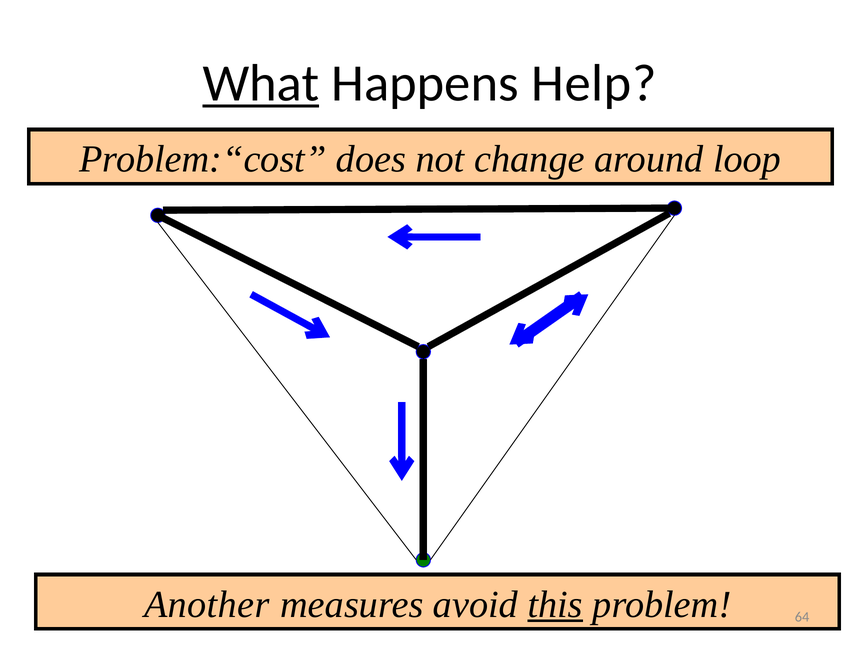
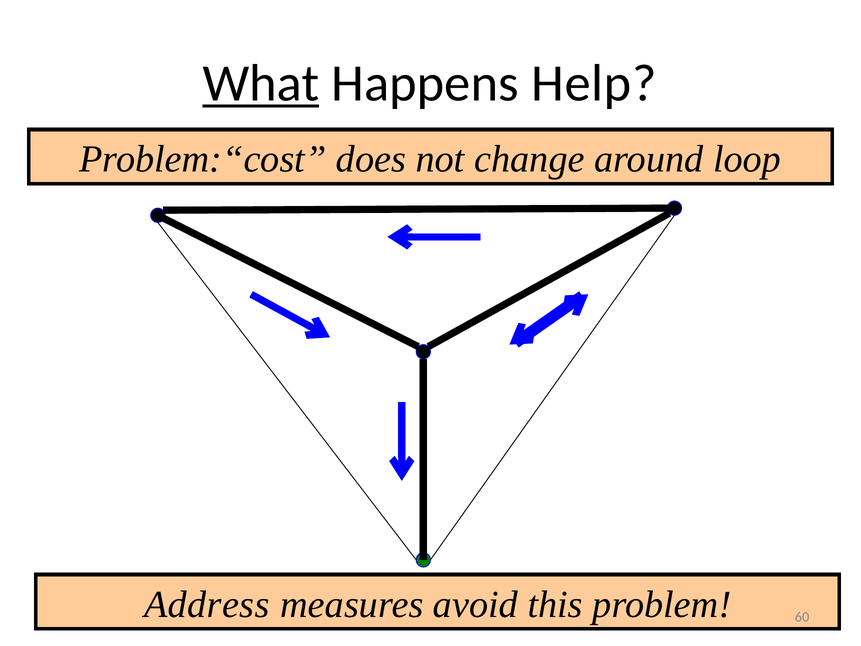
Another: Another -> Address (207, 604)
this underline: present -> none (555, 604)
64: 64 -> 60 (802, 617)
